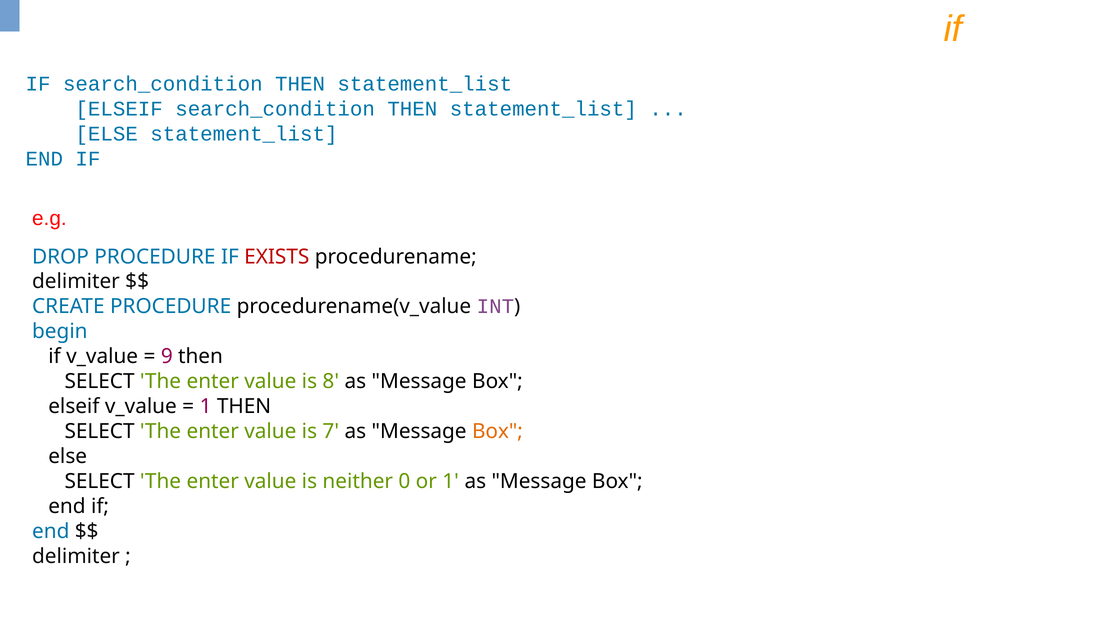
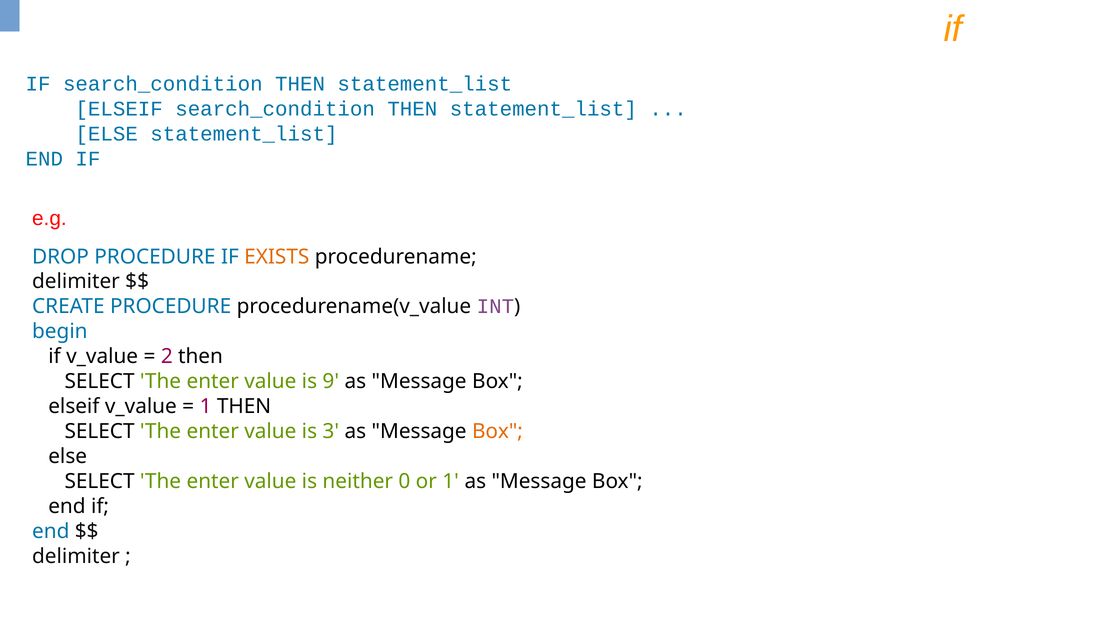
EXISTS colour: red -> orange (277, 257)
9: 9 -> 2 (167, 356)
8: 8 -> 9 (331, 381)
7: 7 -> 3 (331, 431)
